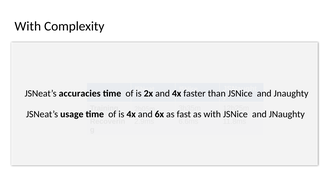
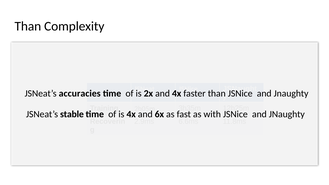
With: With -> Than (28, 26)
usage: usage -> stable (72, 114)
